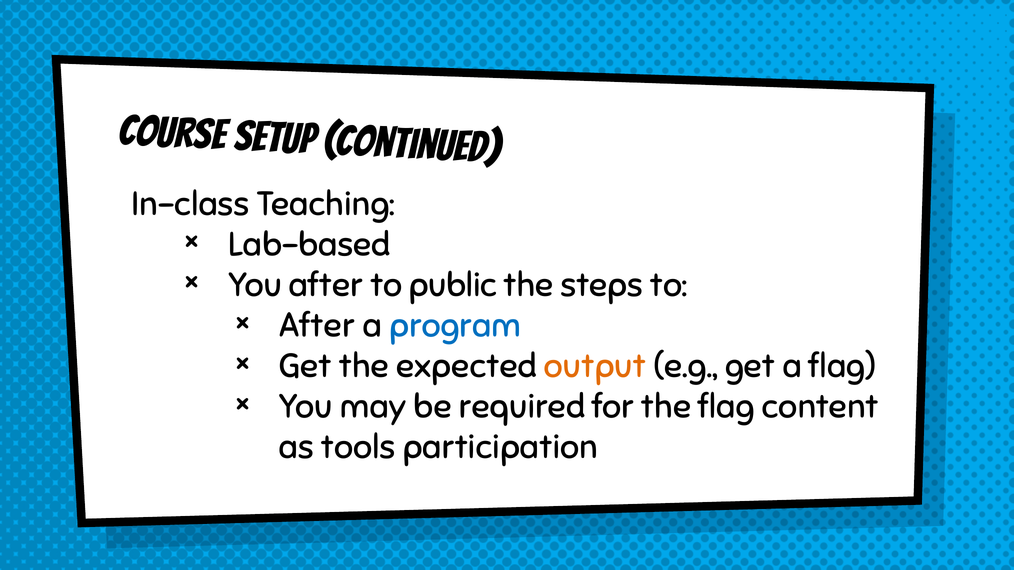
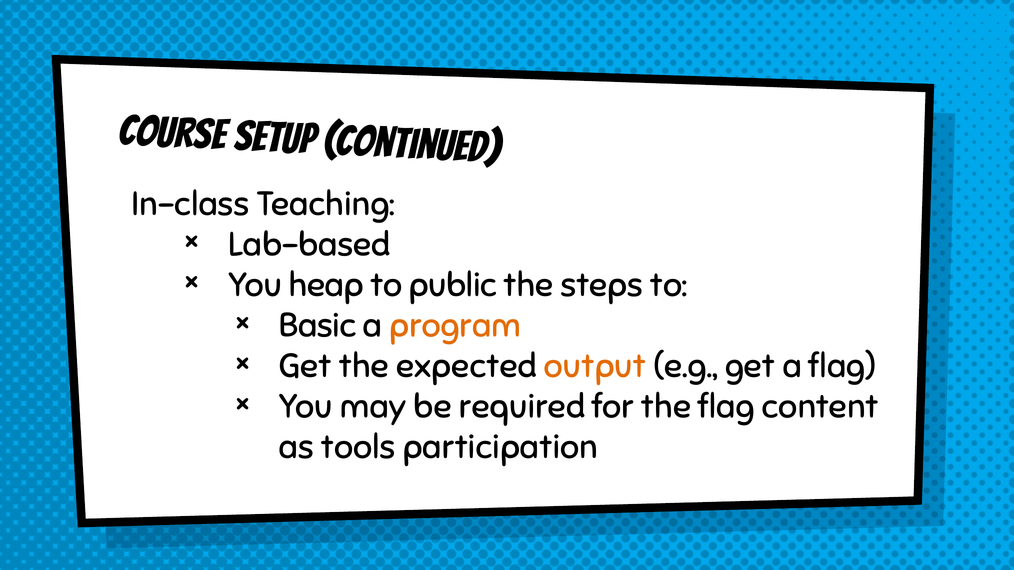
You after: after -> heap (326, 285)
After: After -> Basic (318, 326)
program colour: blue -> orange (455, 326)
